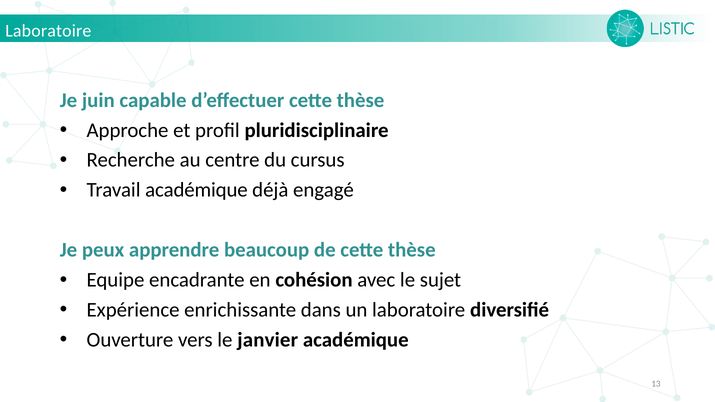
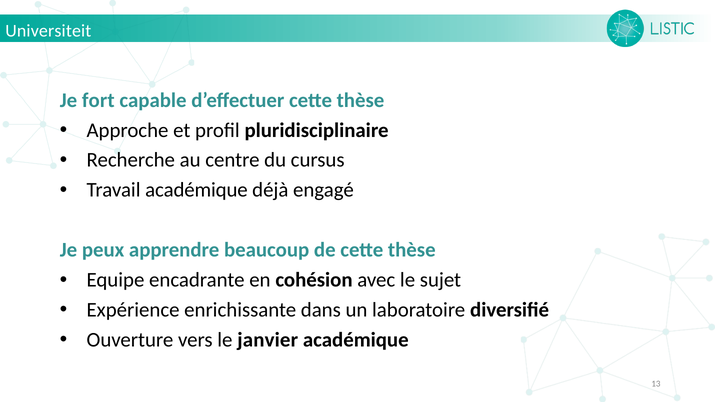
Laboratoire: Laboratoire -> Universiteit (48, 31)
juin: juin -> fort (98, 100)
